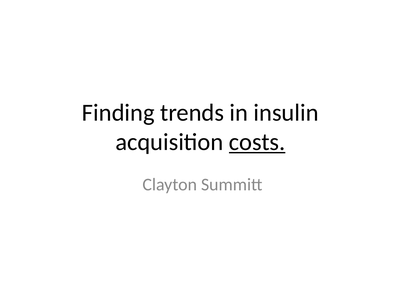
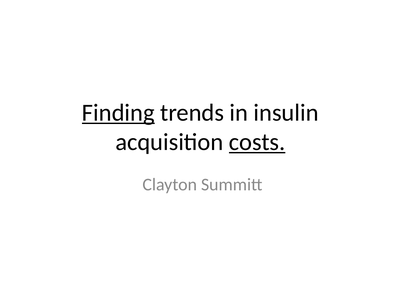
Finding underline: none -> present (118, 113)
